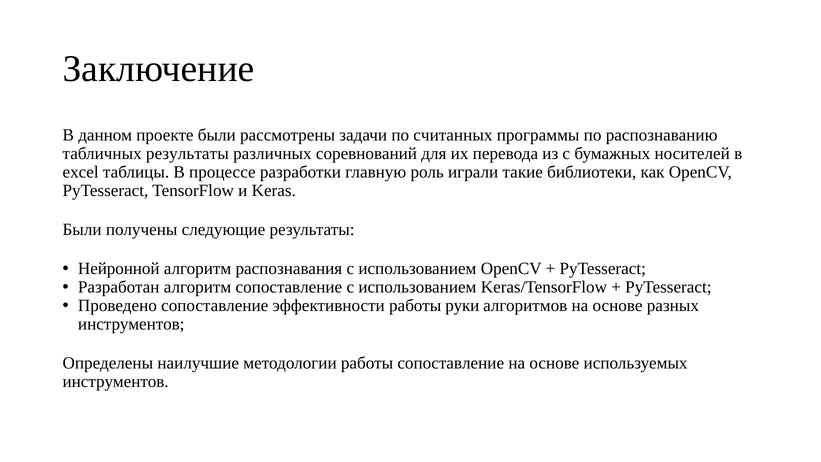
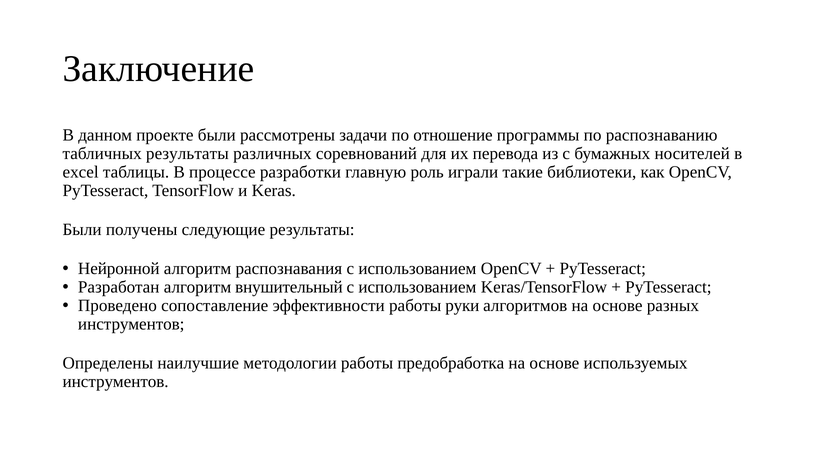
считанных: считанных -> отношение (453, 135)
алгоритм сопоставление: сопоставление -> внушительный (289, 287)
работы сопоставление: сопоставление -> предобработка (451, 363)
